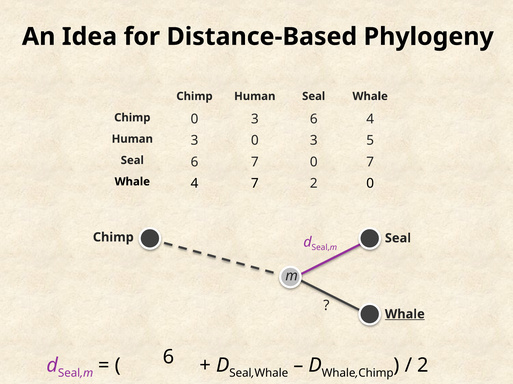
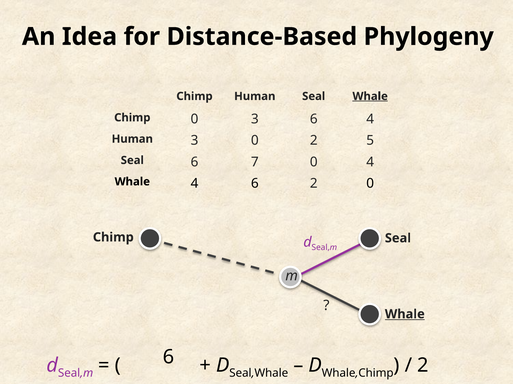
Whale underline: none -> present (370, 96)
3 0 3: 3 -> 2 (314, 141)
0 7: 7 -> 4 (370, 162)
4 7: 7 -> 6 (255, 184)
